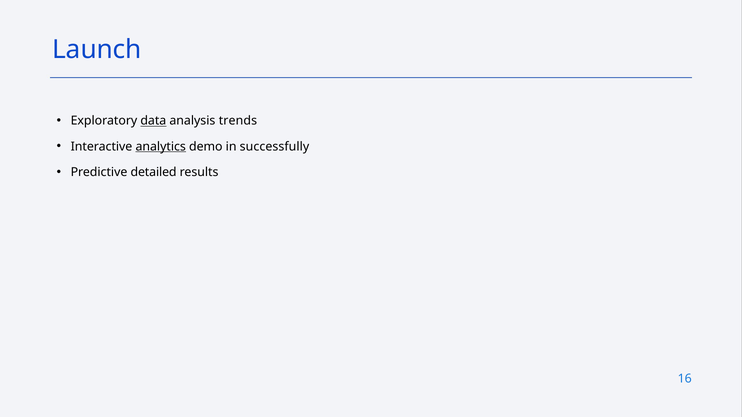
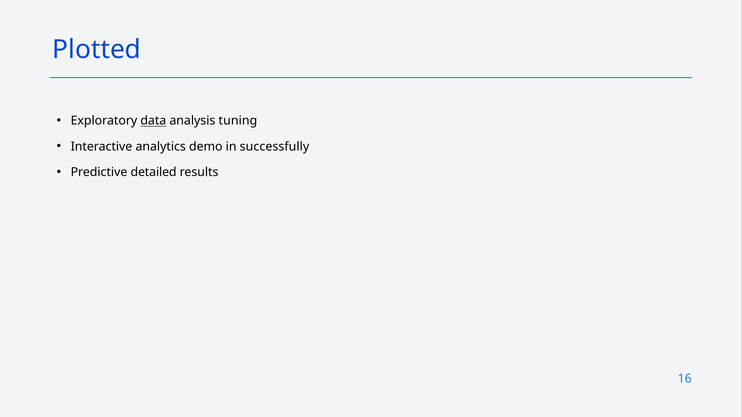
Launch: Launch -> Plotted (97, 50)
trends: trends -> tuning (238, 121)
analytics underline: present -> none (161, 147)
